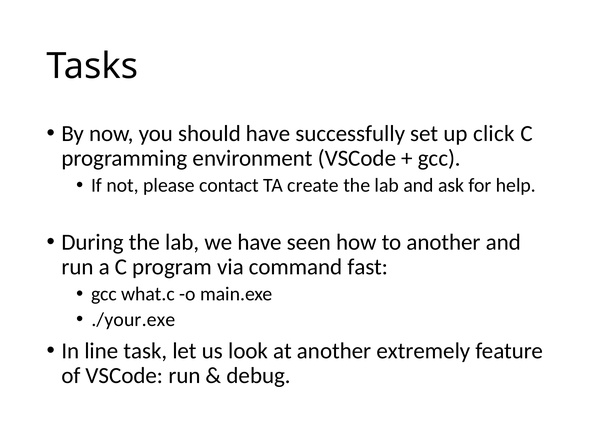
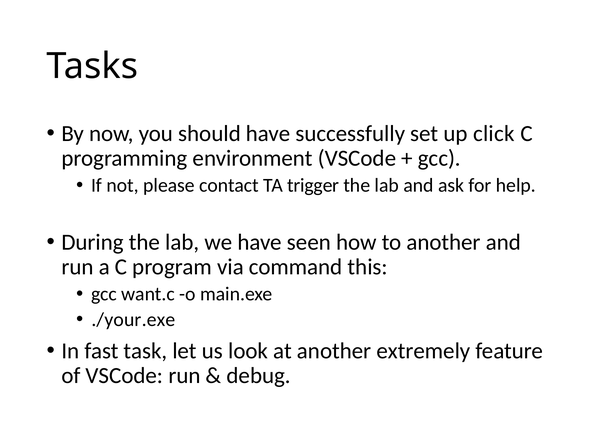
create: create -> trigger (313, 185)
fast: fast -> this (368, 267)
what.c: what.c -> want.c (148, 294)
line: line -> fast (101, 351)
